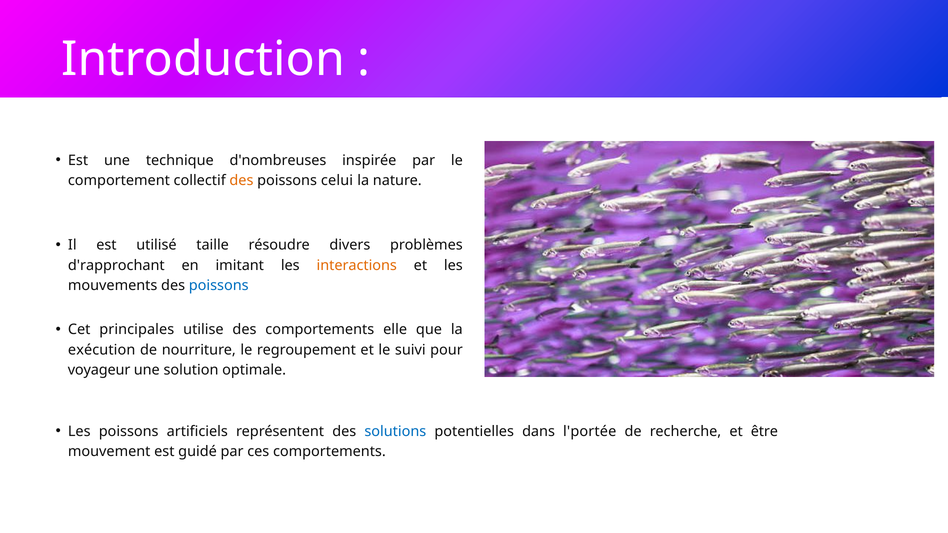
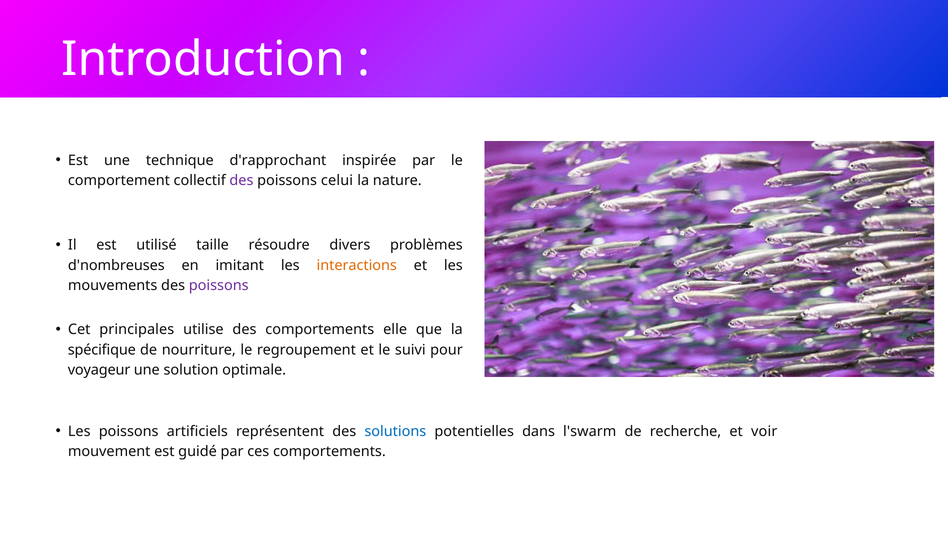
d'nombreuses: d'nombreuses -> d'rapprochant (278, 160)
des colour: orange -> purple (241, 181)
d'rapprochant: d'rapprochant -> d'nombreuses (116, 265)
poissons colour: blue -> purple (219, 286)
exécution: exécution -> spécifique (102, 350)
l'portée: l'portée -> l'swarm (590, 432)
être: être -> voir (764, 432)
